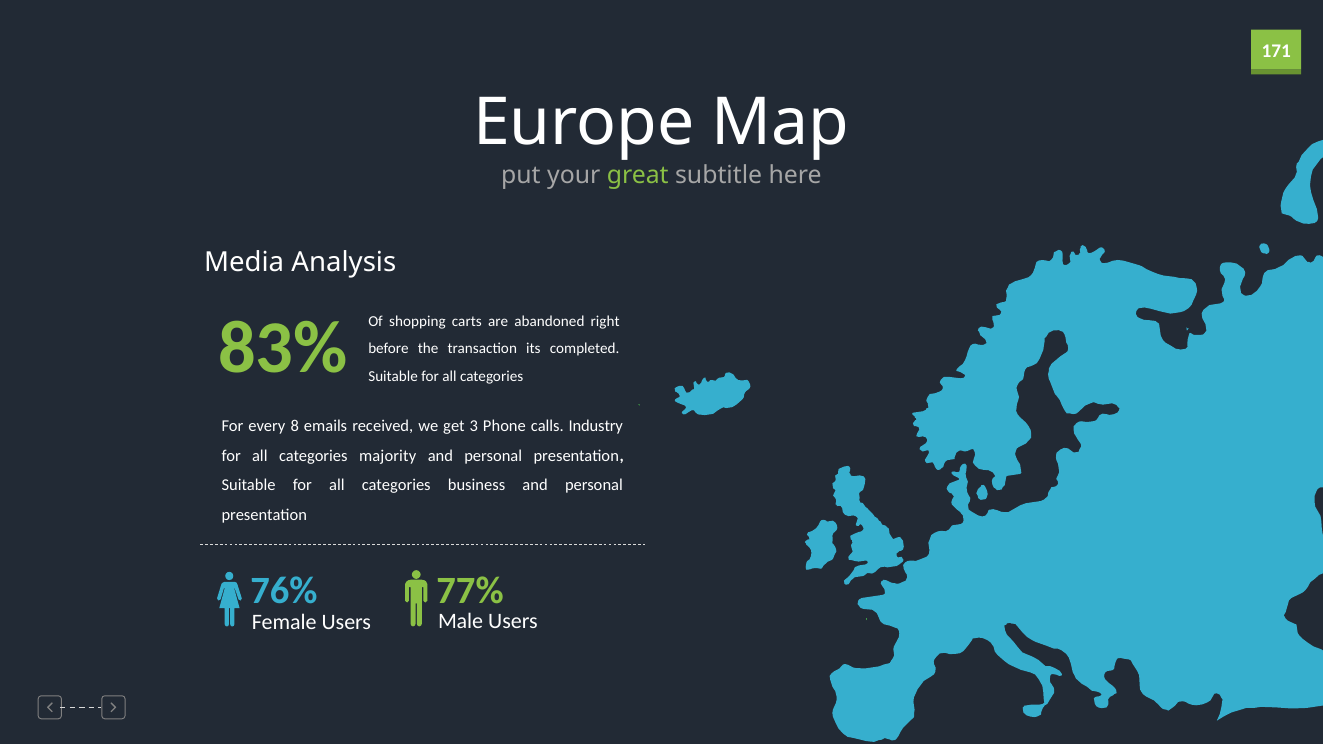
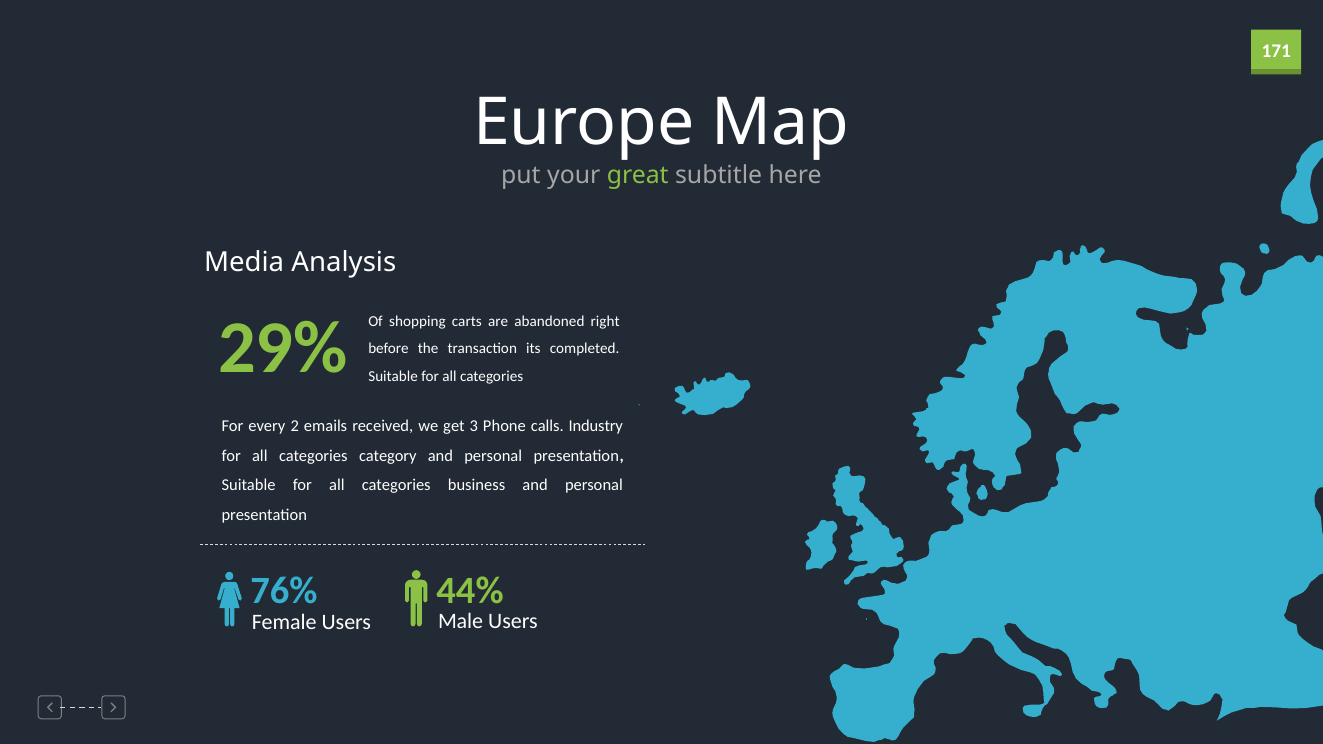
83%: 83% -> 29% (283, 348)
8: 8 -> 2 (295, 426)
majority: majority -> category (388, 456)
77%: 77% -> 44% (470, 591)
